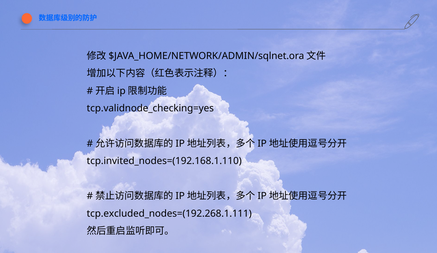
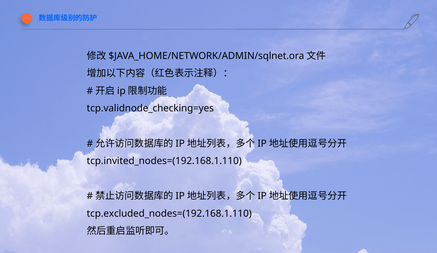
tcp.excluded_nodes=(192.268.1.111: tcp.excluded_nodes=(192.268.1.111 -> tcp.excluded_nodes=(192.168.1.110 (169, 214)
